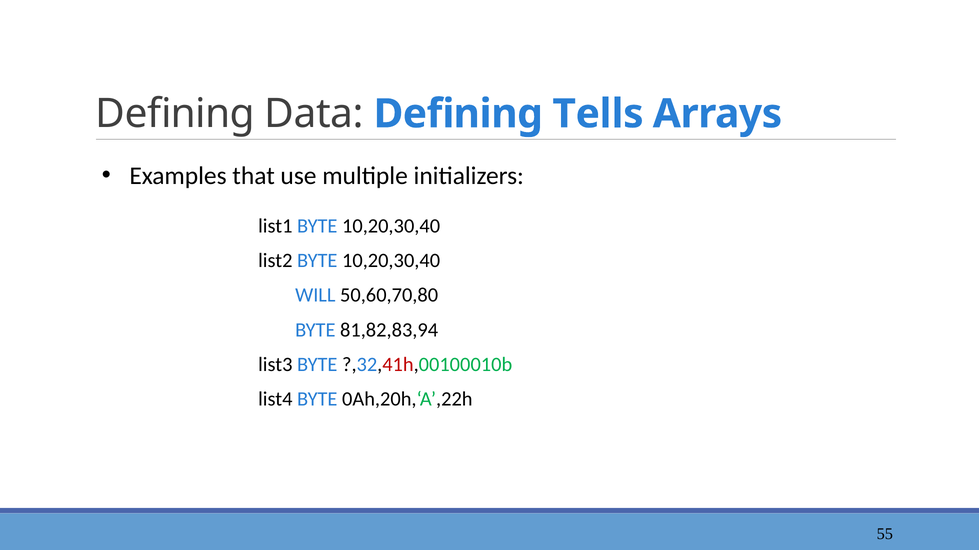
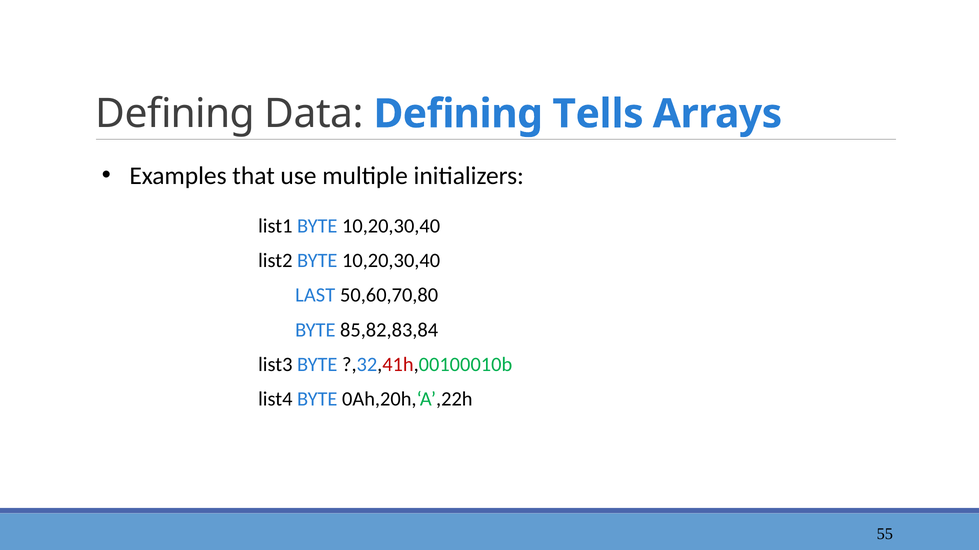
WILL: WILL -> LAST (315, 296)
81,82,83,94: 81,82,83,94 -> 85,82,83,84 (389, 330)
